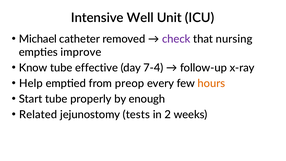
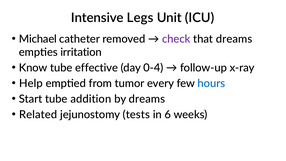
Well: Well -> Legs (140, 18)
that nursing: nursing -> dreams (234, 39)
improve: improve -> irritation (81, 52)
7-4: 7-4 -> 0-4 (153, 68)
preop: preop -> tumor (130, 83)
hours colour: orange -> blue (211, 83)
properly: properly -> addition (91, 99)
by enough: enough -> dreams (147, 99)
2: 2 -> 6 (168, 115)
